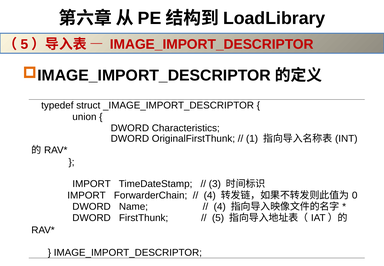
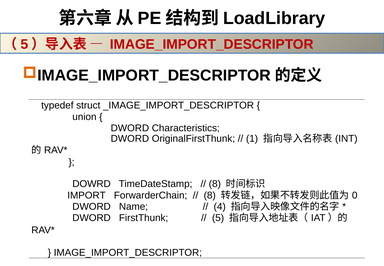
IMPORT: IMPORT -> DOWRD (92, 184)
3: 3 -> 8 (215, 184)
4: 4 -> 8 (210, 195)
